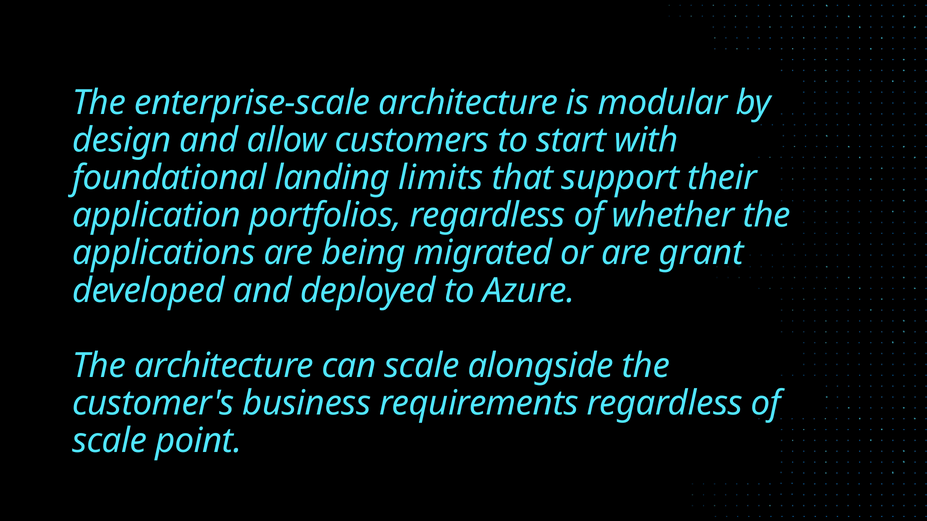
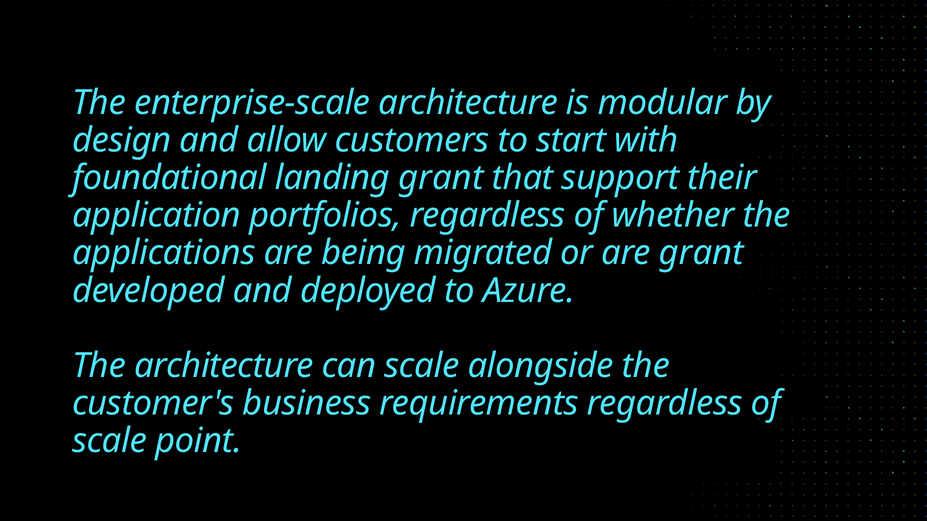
landing limits: limits -> grant (441, 178)
